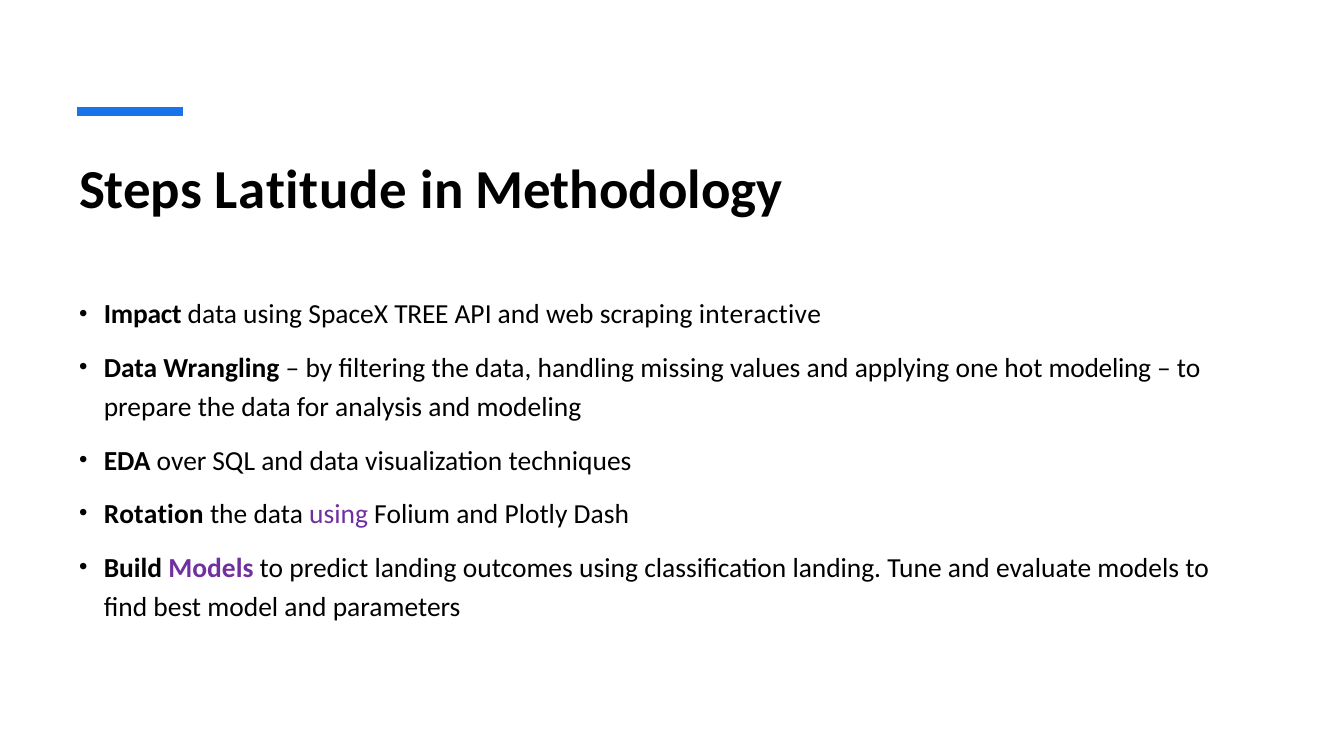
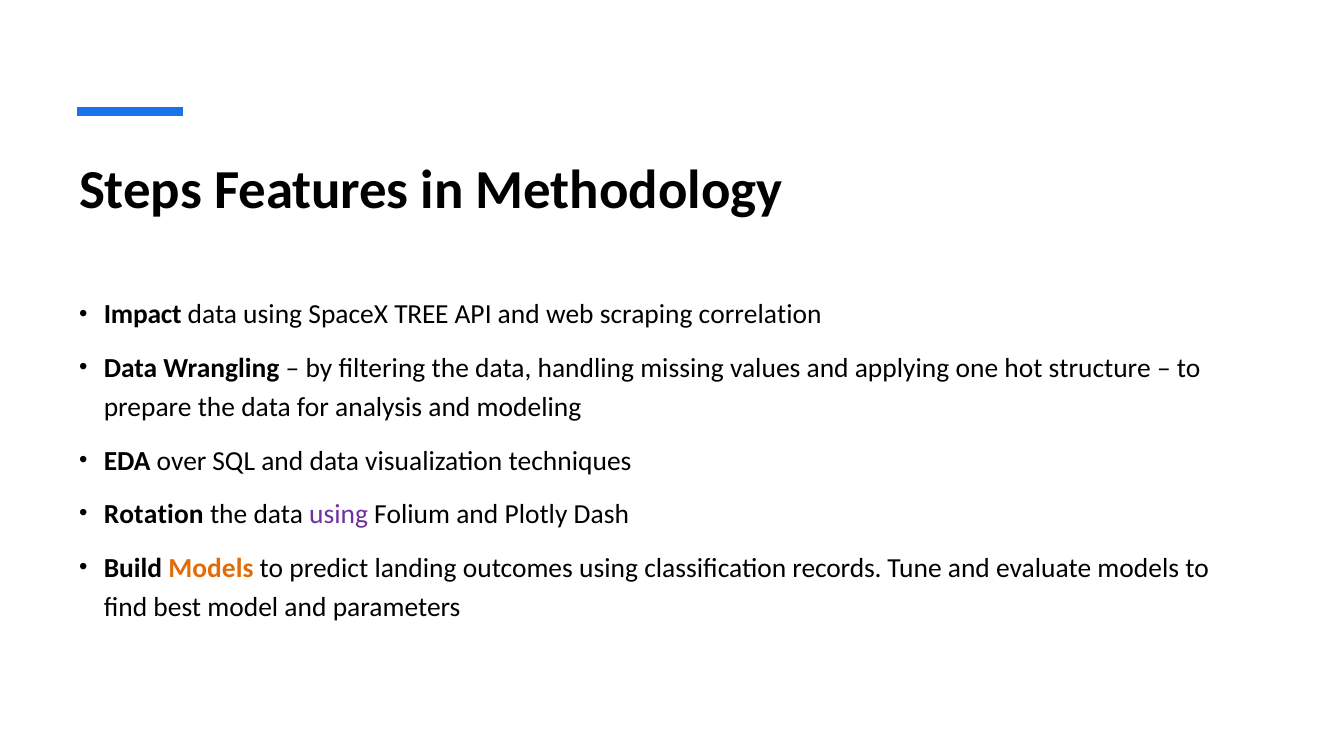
Latitude: Latitude -> Features (311, 190)
interactive: interactive -> correlation (760, 315)
hot modeling: modeling -> structure (1100, 368)
Models colour: purple -> orange (211, 567)
classification landing: landing -> records (837, 567)
